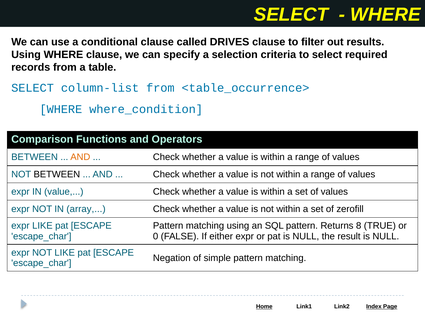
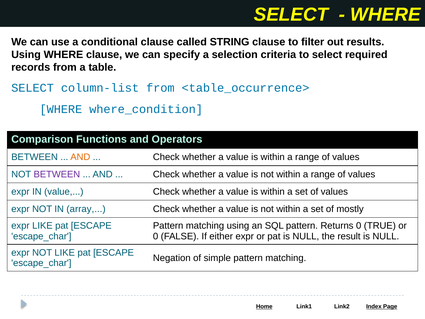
DRIVES: DRIVES -> STRING (230, 42)
BETWEEN colour: black -> purple (57, 174)
zerofill: zerofill -> mostly (350, 209)
Returns 8: 8 -> 0 (359, 226)
